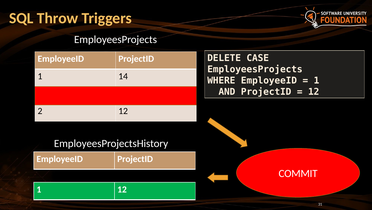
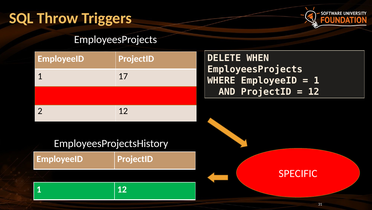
CASE: CASE -> WHEN (258, 58)
14: 14 -> 17 (123, 76)
COMMIT: COMMIT -> SPECIFIC (298, 173)
